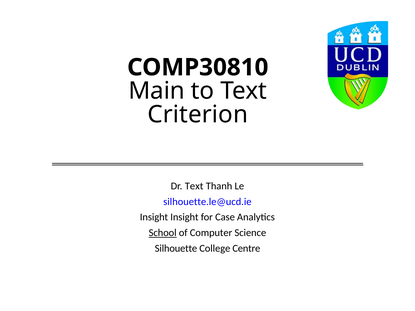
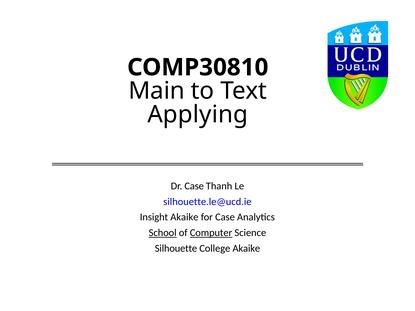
Criterion: Criterion -> Applying (198, 114)
Dr Text: Text -> Case (194, 186)
Insight Insight: Insight -> Akaike (184, 217)
Computer underline: none -> present (211, 233)
College Centre: Centre -> Akaike (246, 248)
